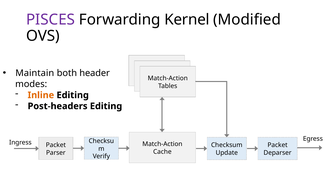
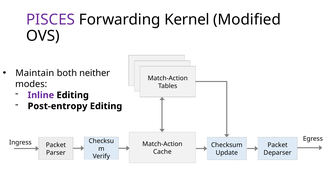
header: header -> neither (95, 73)
Inline colour: orange -> purple (41, 95)
Post-headers: Post-headers -> Post-entropy (58, 106)
